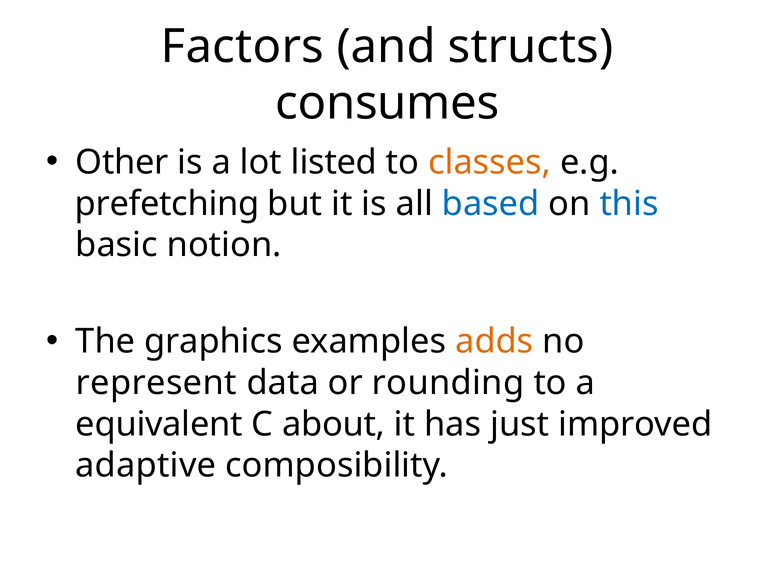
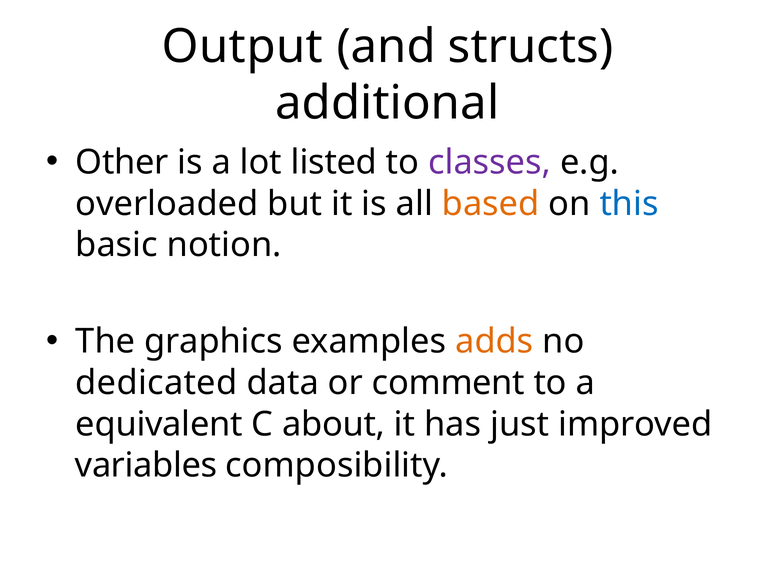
Factors: Factors -> Output (242, 47)
consumes: consumes -> additional (387, 103)
classes colour: orange -> purple (490, 162)
prefetching: prefetching -> overloaded (167, 204)
based colour: blue -> orange (491, 204)
represent: represent -> dedicated (156, 383)
rounding: rounding -> comment (448, 383)
adaptive: adaptive -> variables (146, 466)
